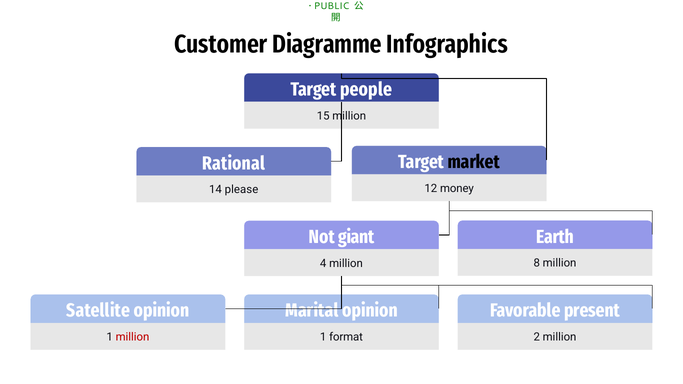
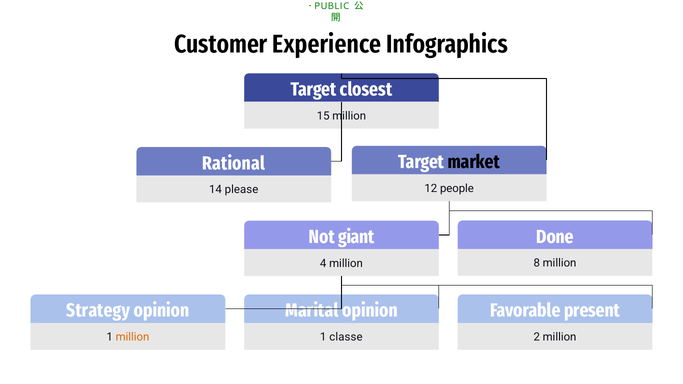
Diagramme: Diagramme -> Experience (327, 45)
people: people -> closest (366, 90)
money: money -> people (457, 189)
Earth: Earth -> Done (555, 237)
Satellite: Satellite -> Strategy (98, 311)
million colour: red -> orange (132, 337)
format: format -> classe (346, 337)
